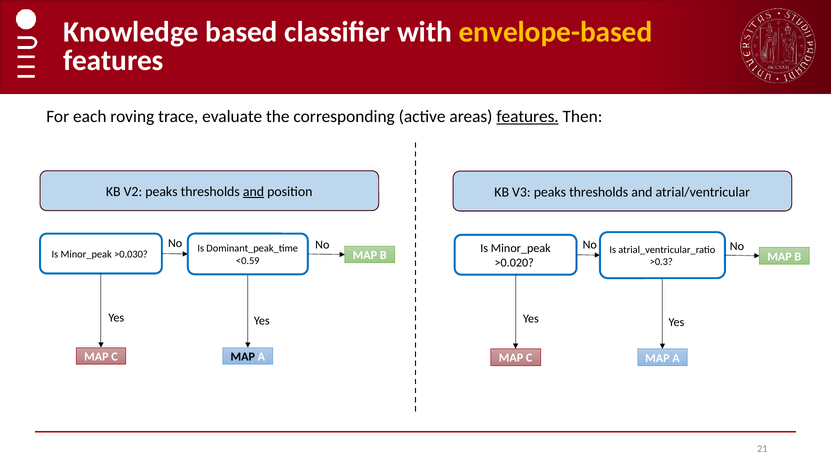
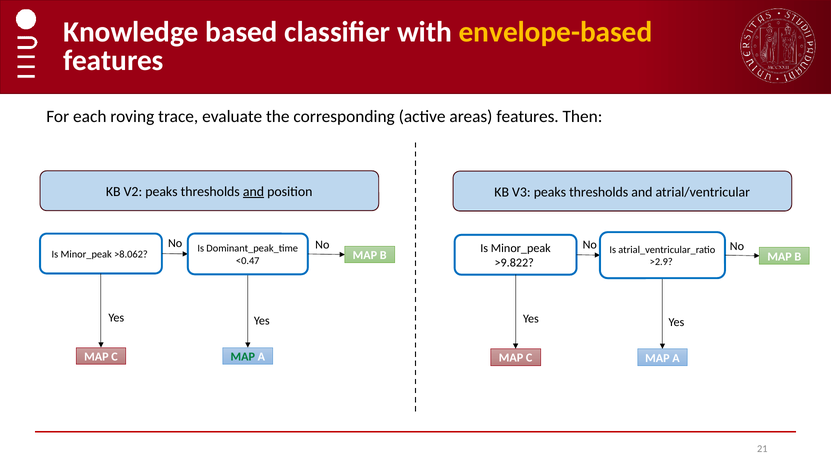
features underline: present -> none (528, 117)
>0.030: >0.030 -> >8.062 (131, 254)
<0.59: <0.59 -> <0.47 (248, 261)
>0.3: >0.3 -> >2.9 (661, 262)
>0.020: >0.020 -> >9.822 (514, 263)
MAP colour: black -> green (243, 357)
